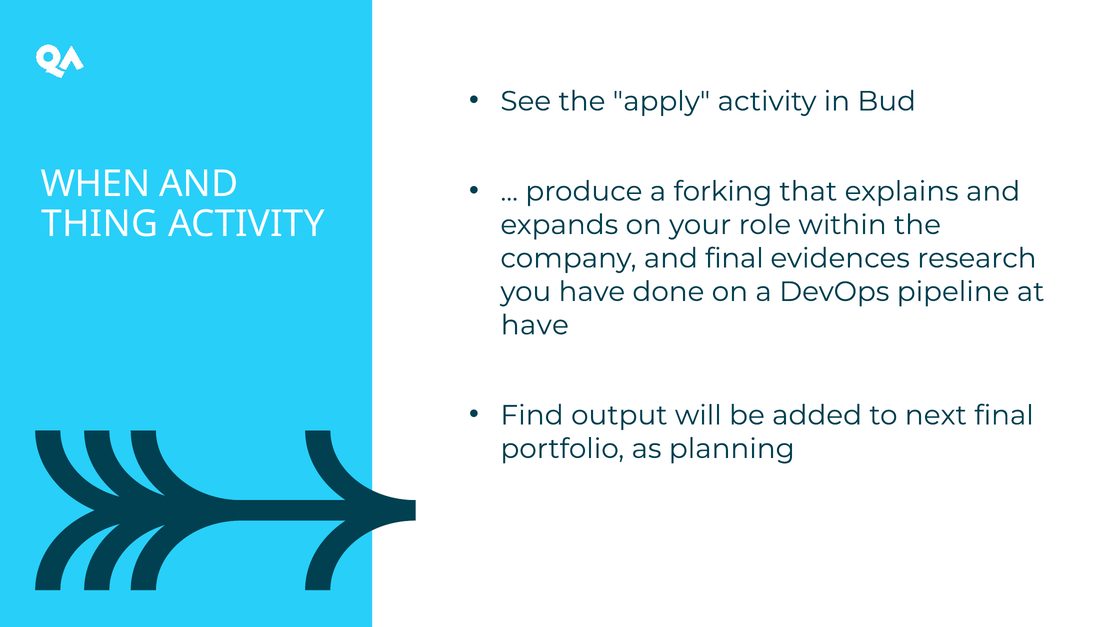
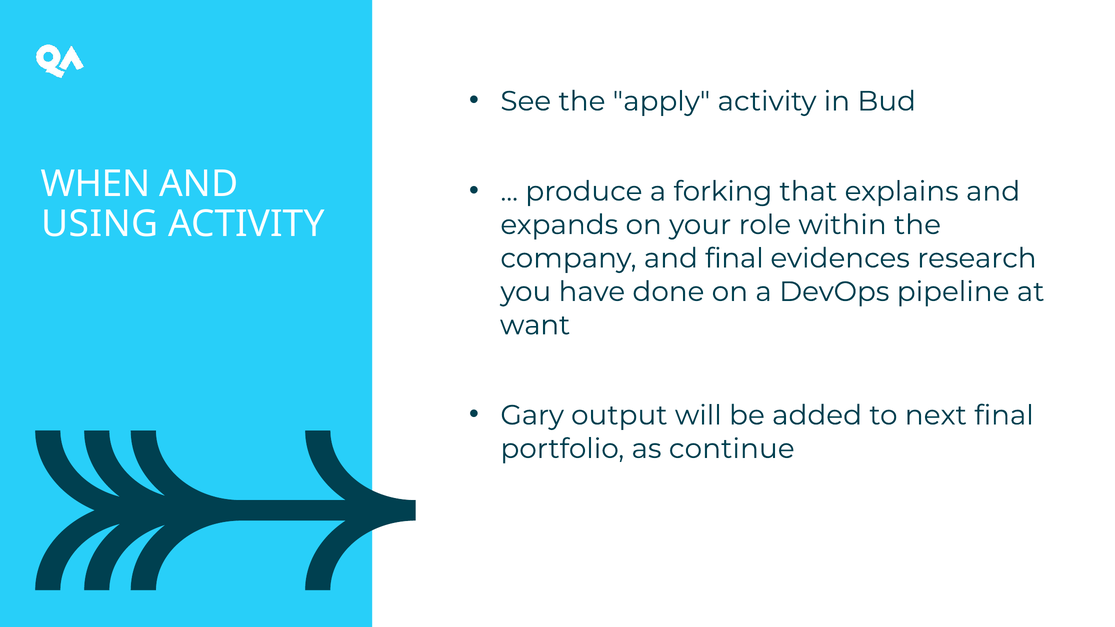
THING: THING -> USING (100, 224)
have: have -> want (535, 325)
Find: Find -> Gary (532, 415)
planning: planning -> continue (732, 449)
